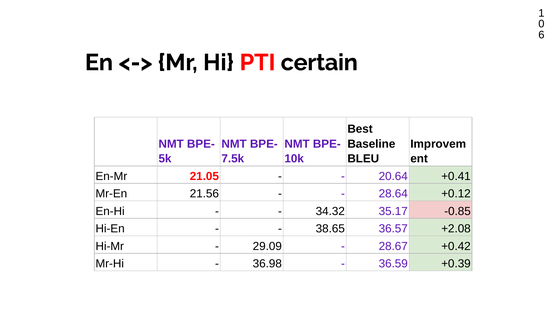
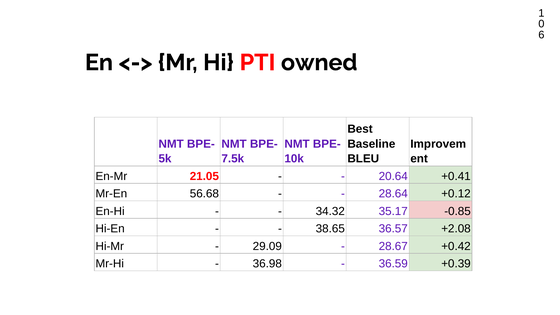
certain: certain -> owned (319, 63)
21.56: 21.56 -> 56.68 (204, 194)
